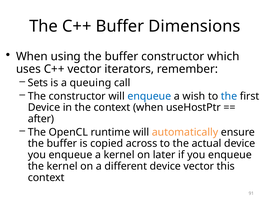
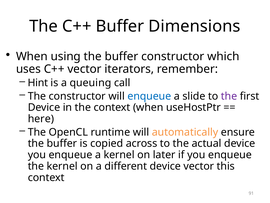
Sets: Sets -> Hint (38, 83)
wish: wish -> slide (194, 96)
the colour: blue -> purple (229, 96)
after: after -> here (41, 119)
